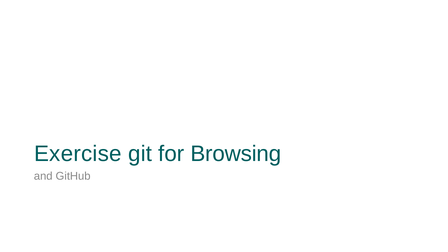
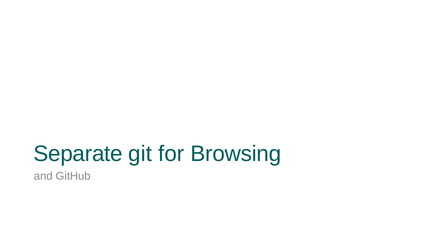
Exercise: Exercise -> Separate (78, 154)
